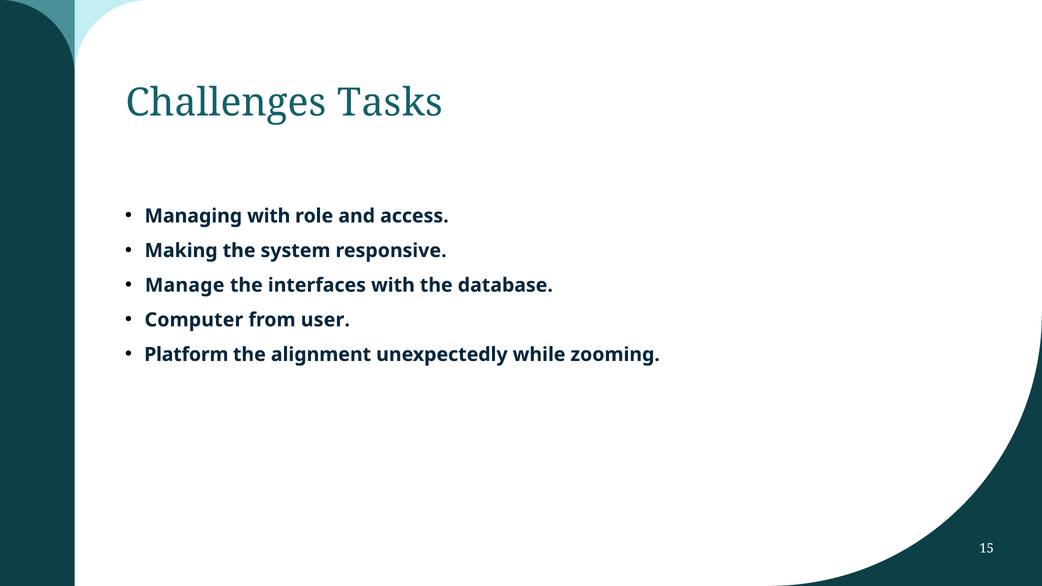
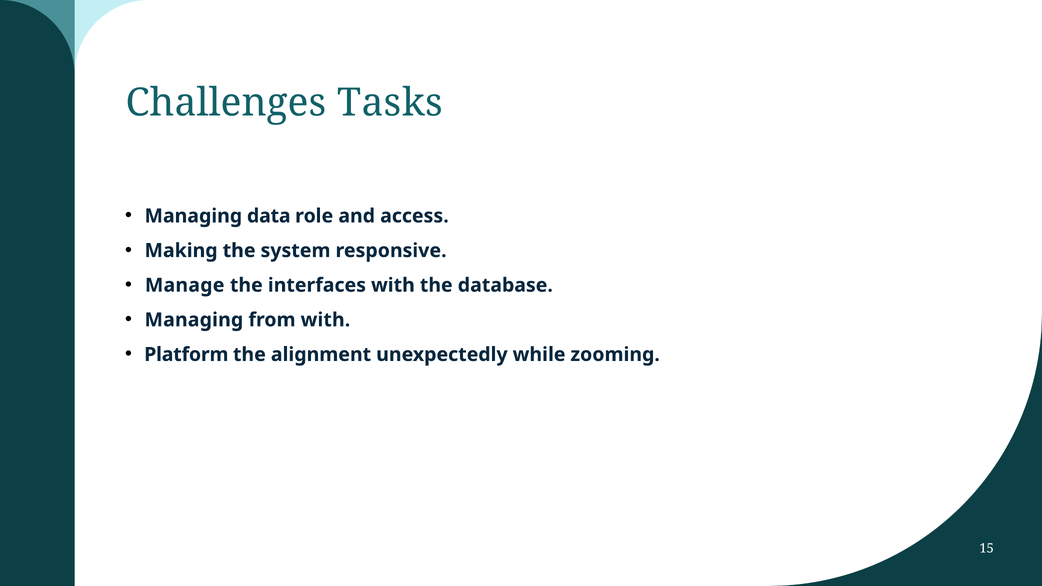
Managing with: with -> data (269, 216)
Computer: Computer -> Managing (194, 320)
from user: user -> with (325, 320)
